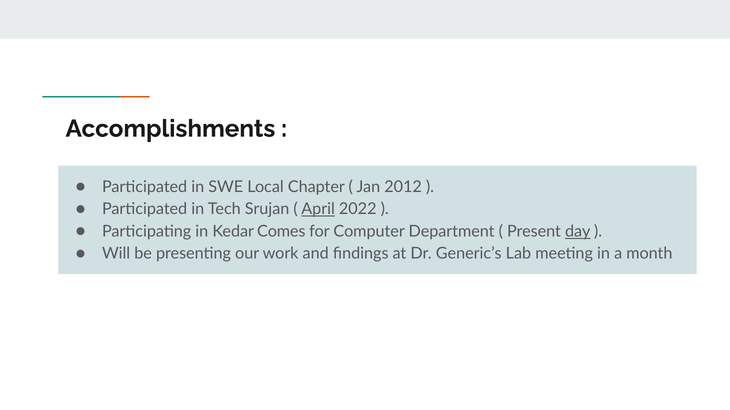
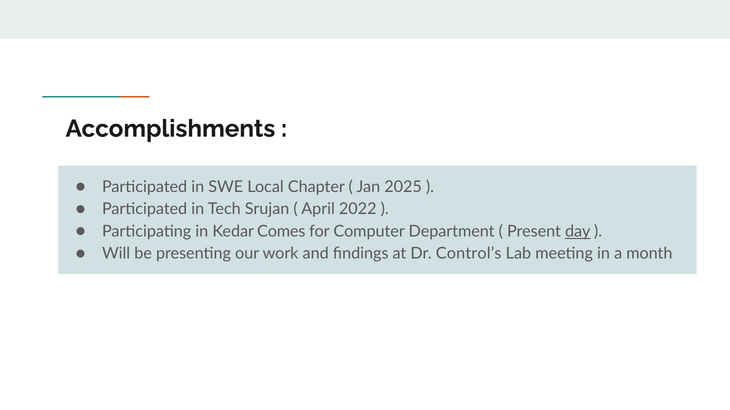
2012: 2012 -> 2025 (403, 187)
April underline: present -> none (318, 209)
Generic’s: Generic’s -> Control’s (469, 254)
